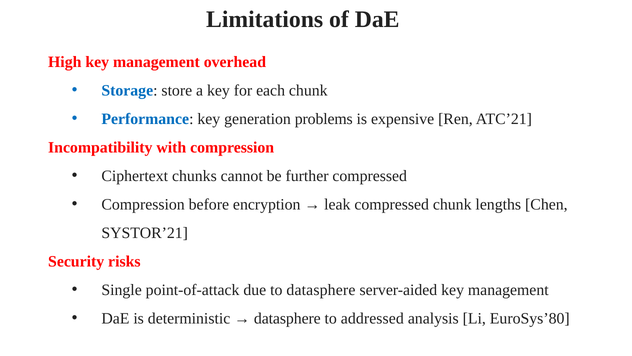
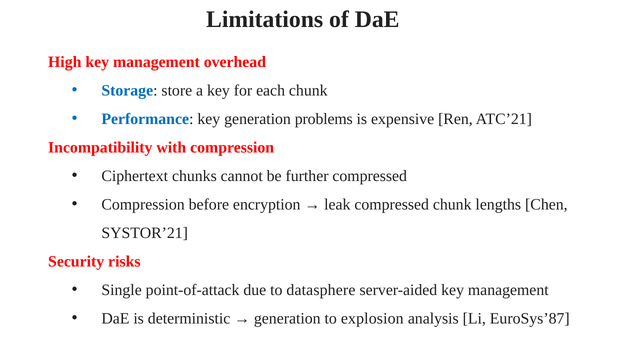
datasphere: datasphere -> generation (287, 318)
addressed: addressed -> explosion (372, 318)
EuroSys’80: EuroSys’80 -> EuroSys’87 (530, 318)
